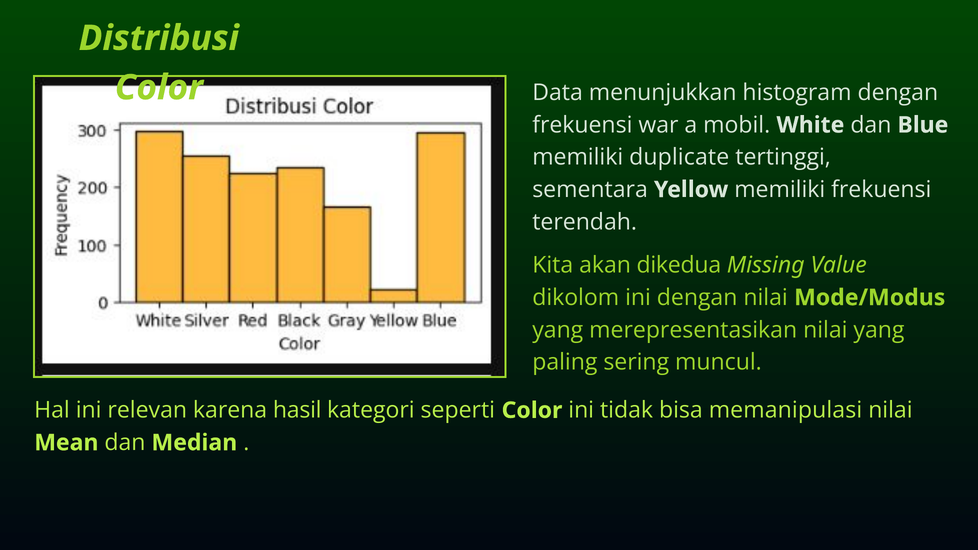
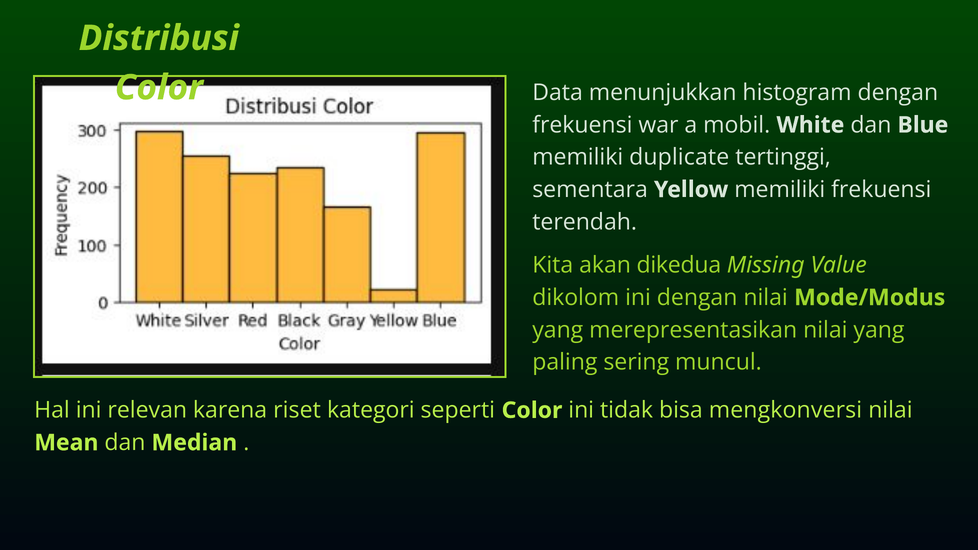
hasil: hasil -> riset (297, 410)
memanipulasi: memanipulasi -> mengkonversi (785, 410)
